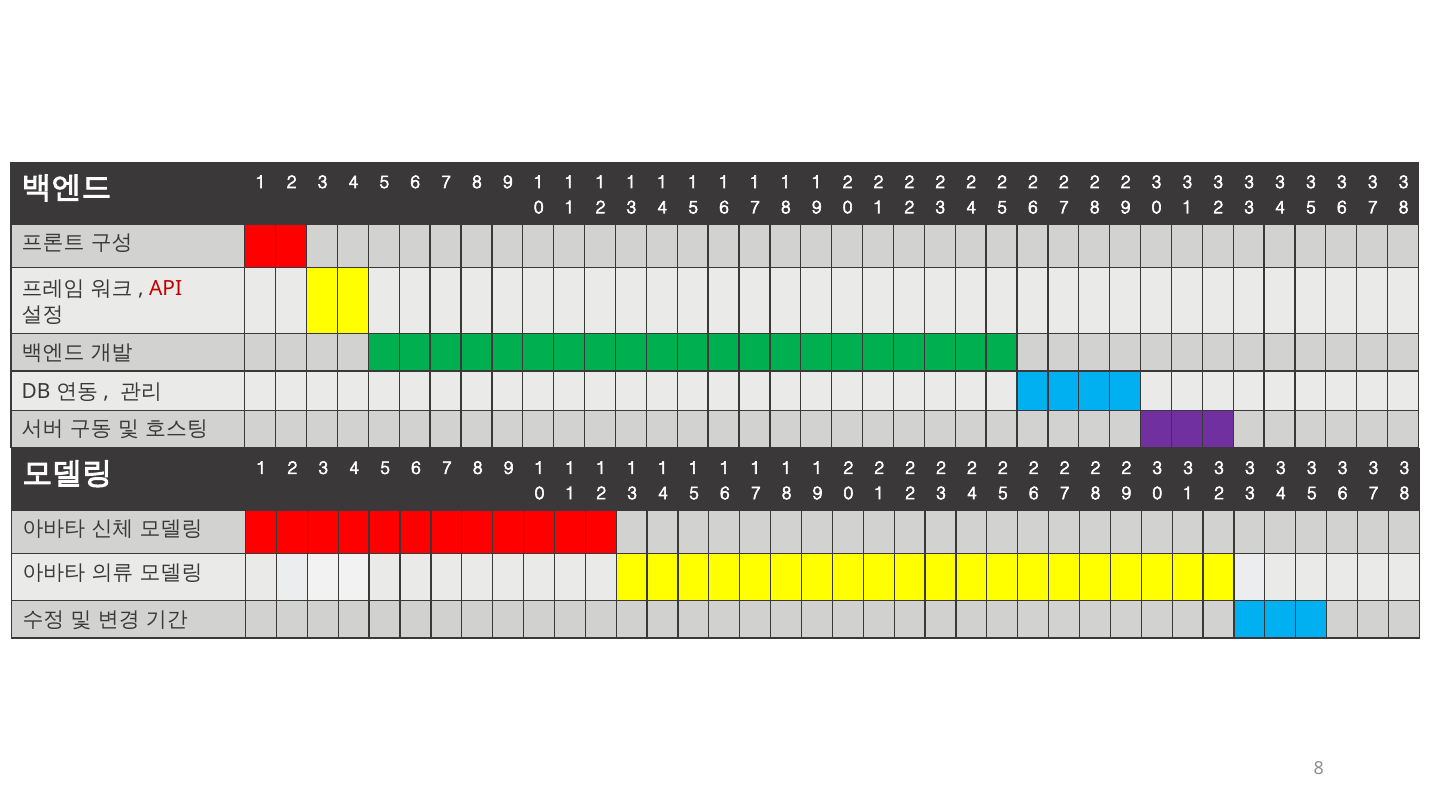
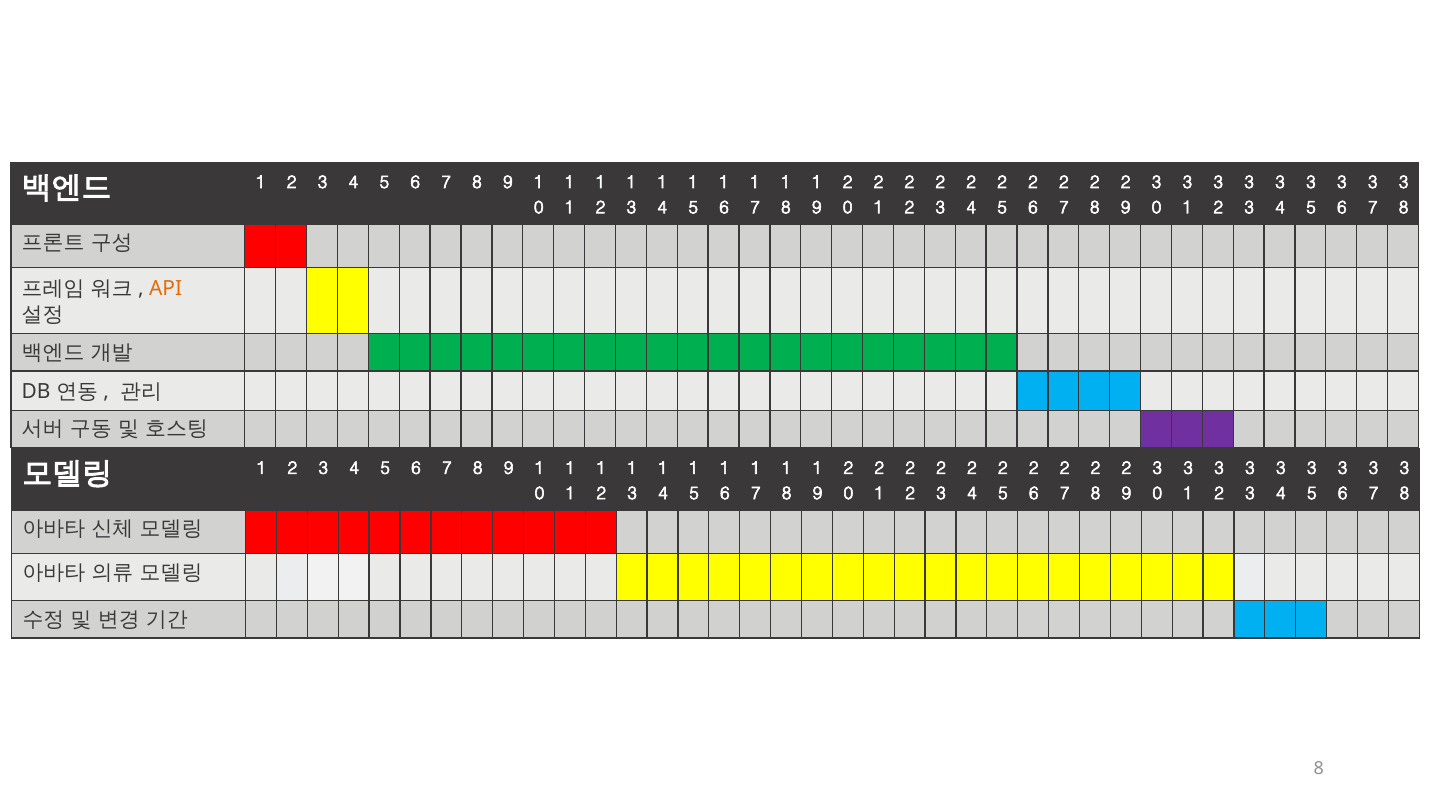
API colour: red -> orange (166, 288)
